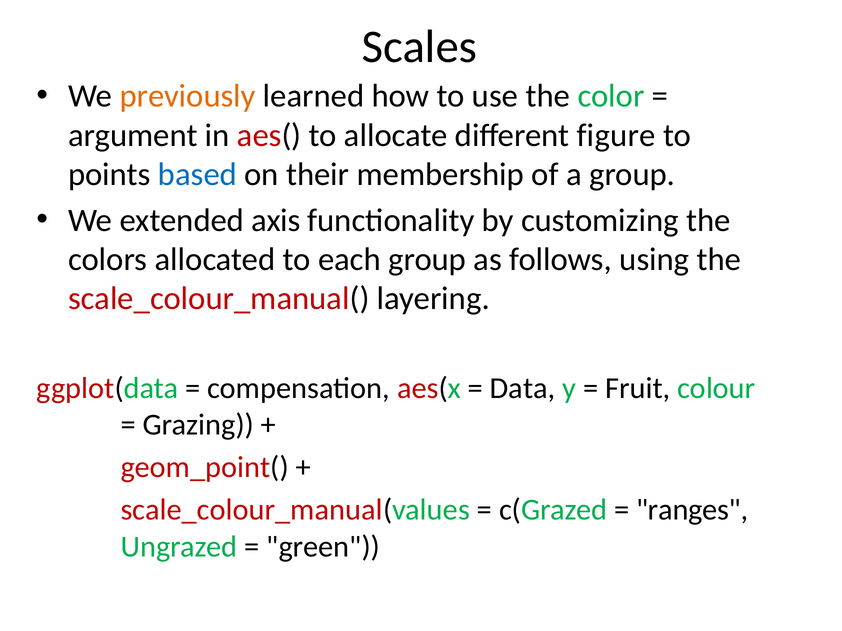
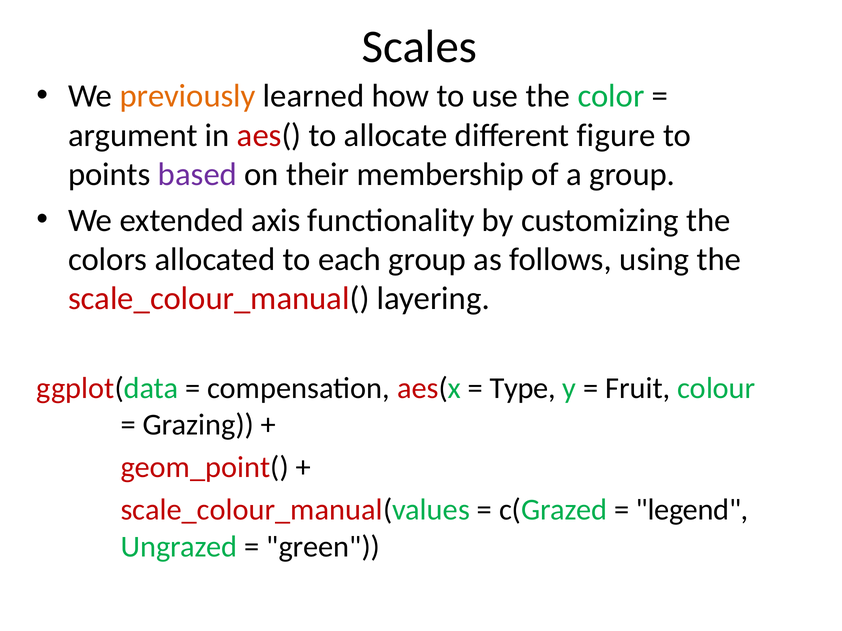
based colour: blue -> purple (197, 175)
Data: Data -> Type (523, 389)
ranges: ranges -> legend (692, 510)
